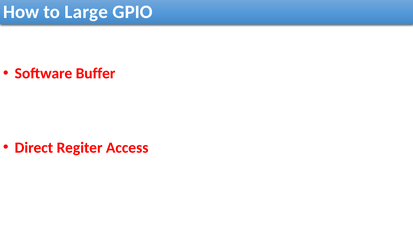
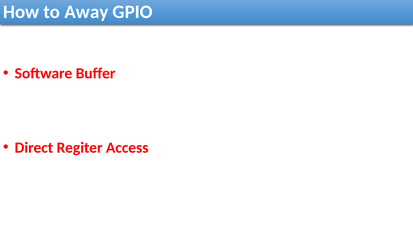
Large: Large -> Away (86, 12)
